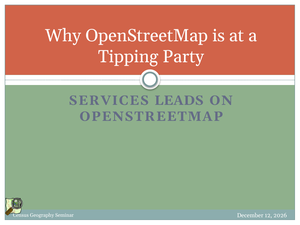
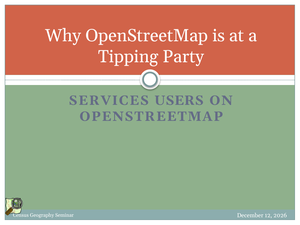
LEADS: LEADS -> USERS (179, 100)
